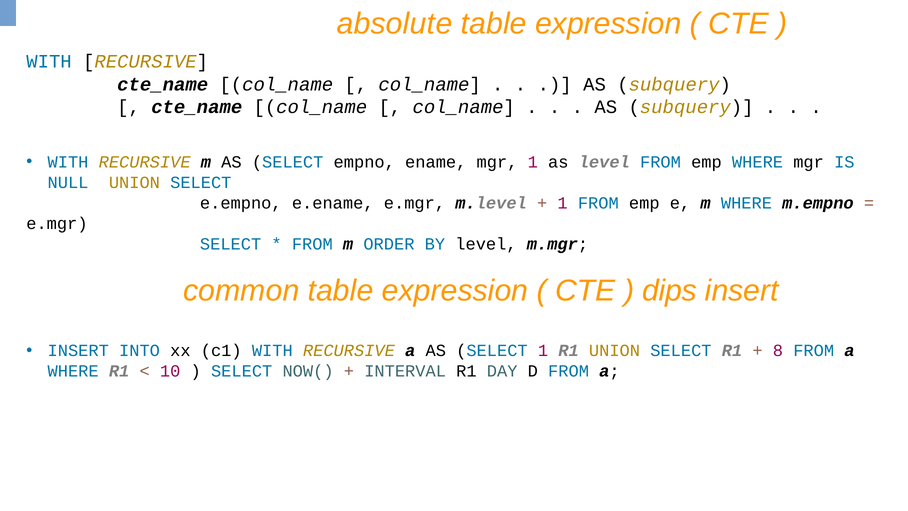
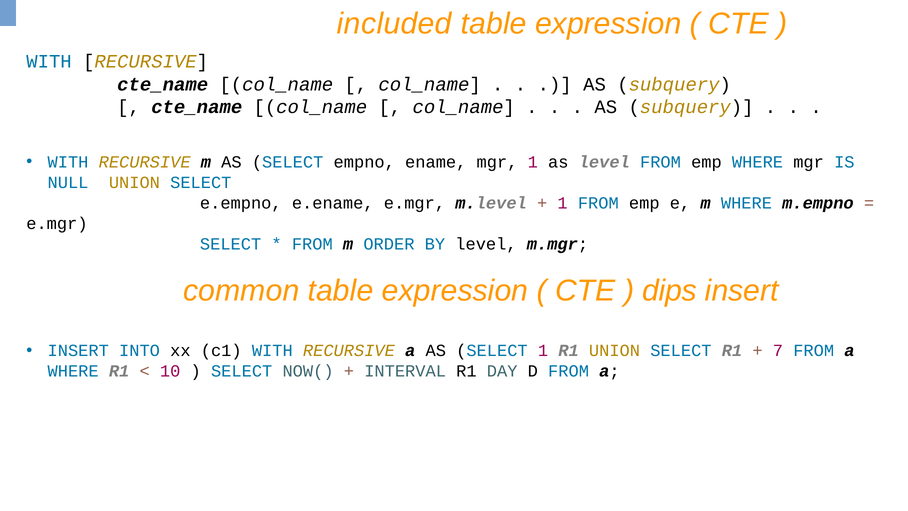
absolute: absolute -> included (394, 24)
8: 8 -> 7 (778, 351)
